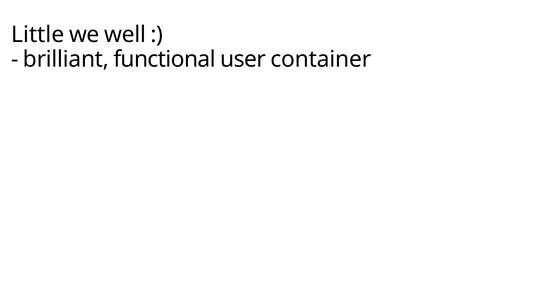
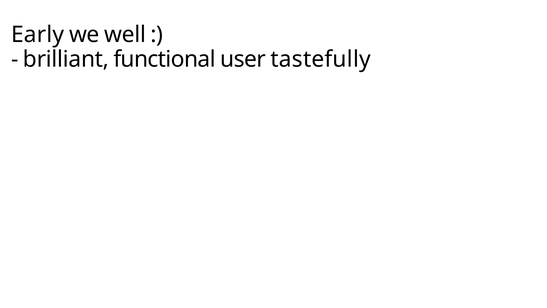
Little: Little -> Early (38, 35)
container: container -> tastefully (321, 59)
